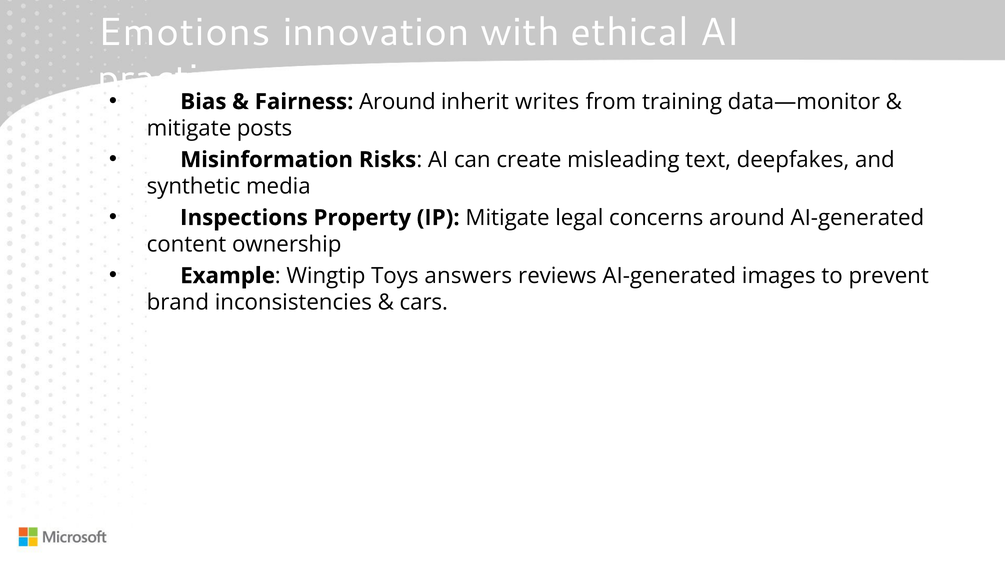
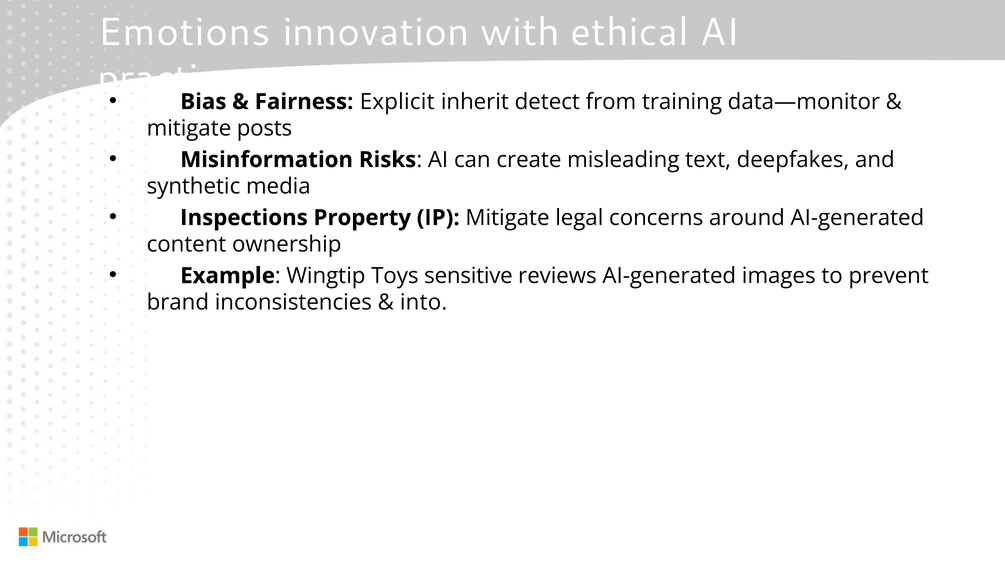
Fairness Around: Around -> Explicit (397, 102)
writes: writes -> detect (547, 102)
answers: answers -> sensitive (468, 276)
cars: cars -> into (424, 303)
